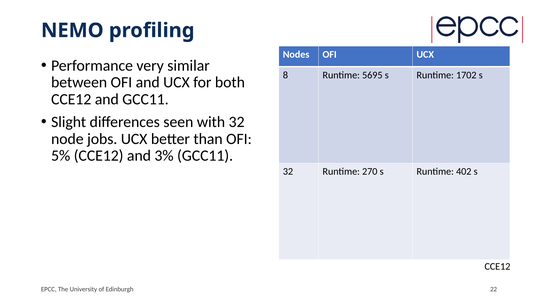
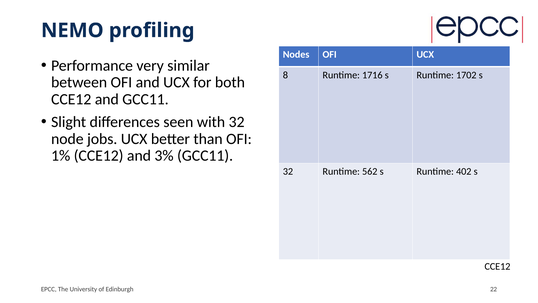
5695: 5695 -> 1716 (372, 75)
5%: 5% -> 1% (61, 156)
270: 270 -> 562 (370, 171)
